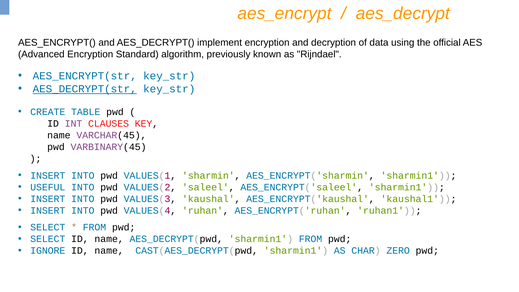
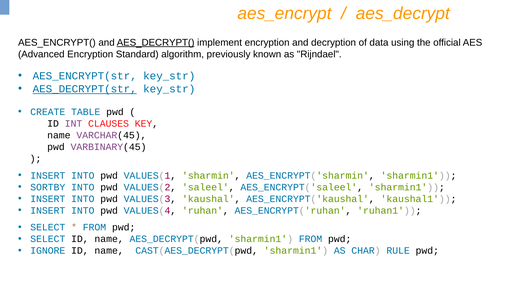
AES_DECRYPT( underline: none -> present (156, 43)
USEFUL: USEFUL -> SORTBY (48, 187)
ZERO: ZERO -> RULE (398, 251)
